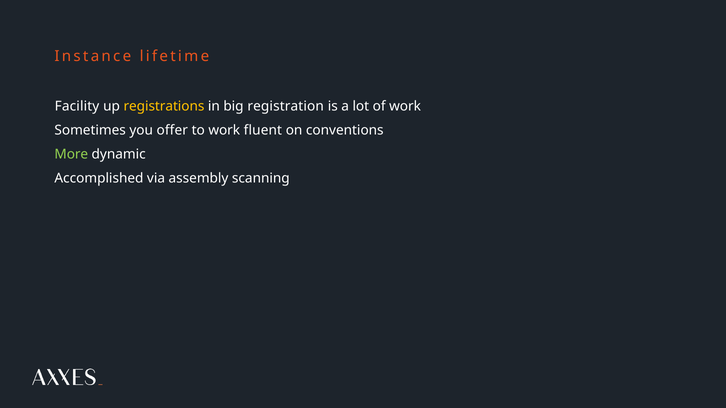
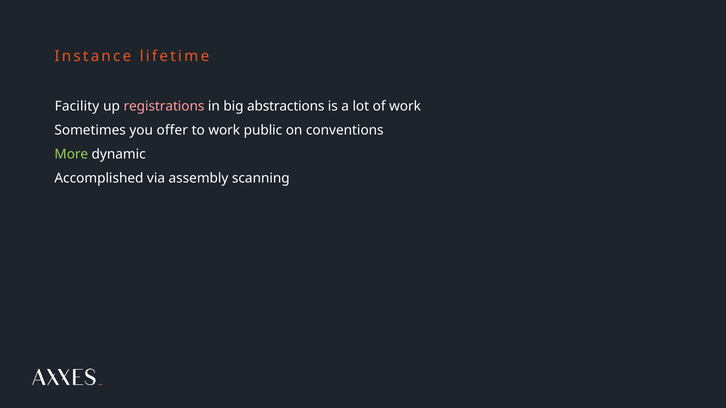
registrations colour: yellow -> pink (164, 107)
registration: registration -> abstractions (286, 107)
fluent: fluent -> public (263, 130)
